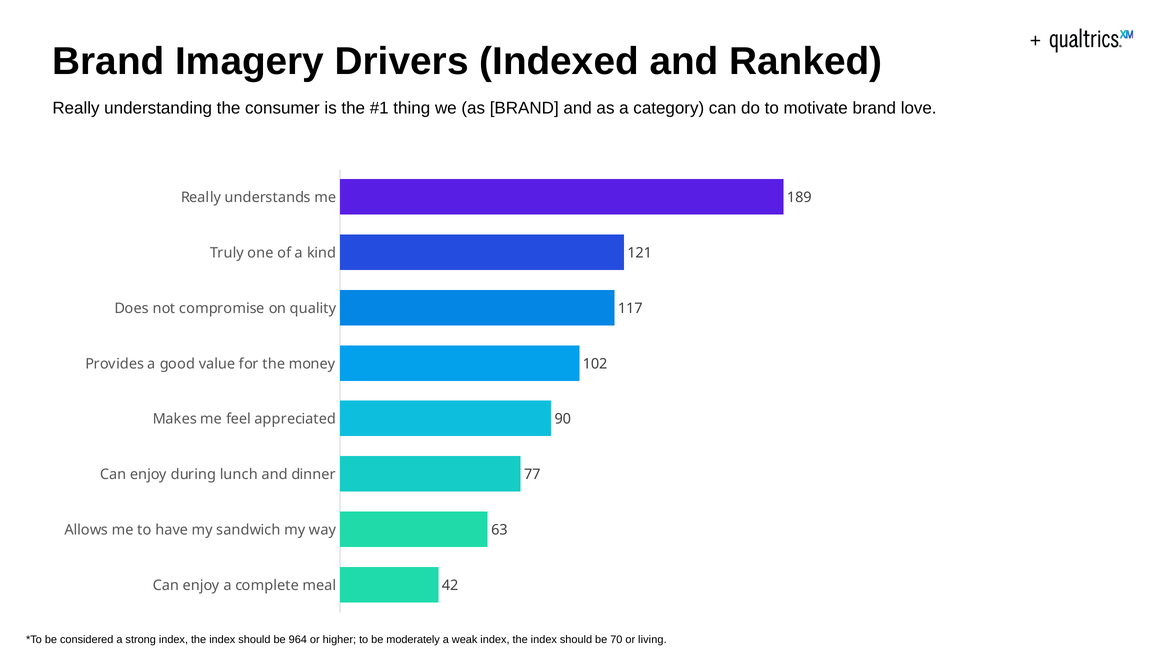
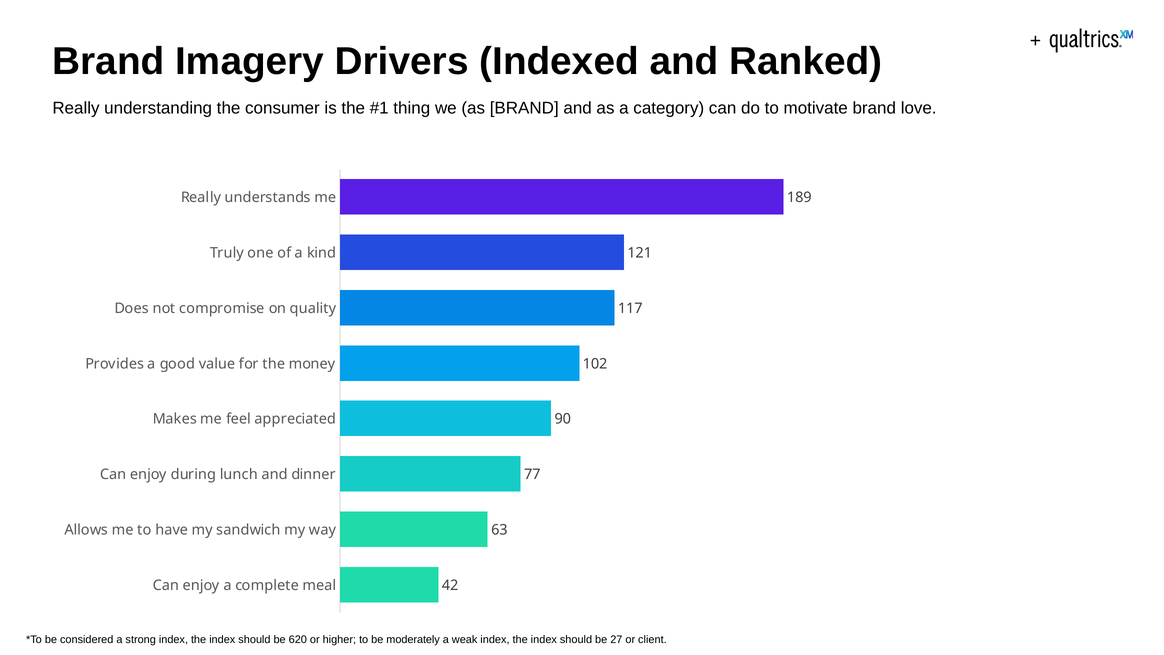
964: 964 -> 620 (298, 640)
70: 70 -> 27 (616, 640)
living: living -> client (652, 640)
